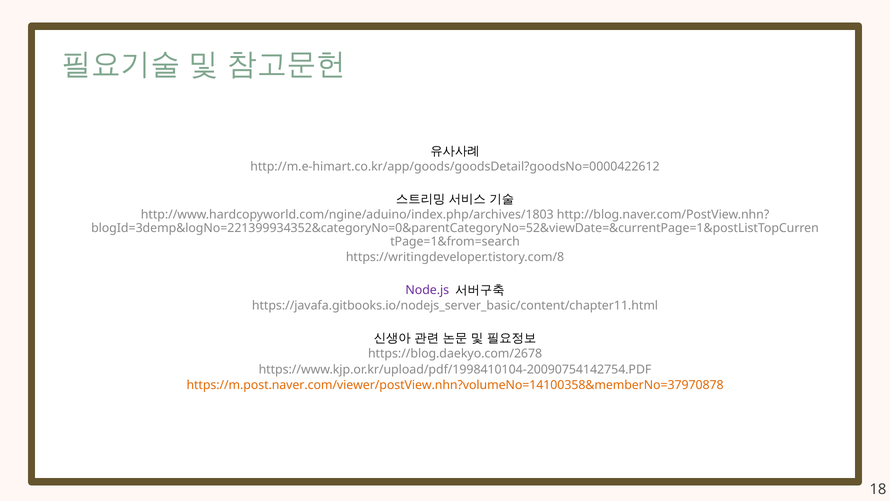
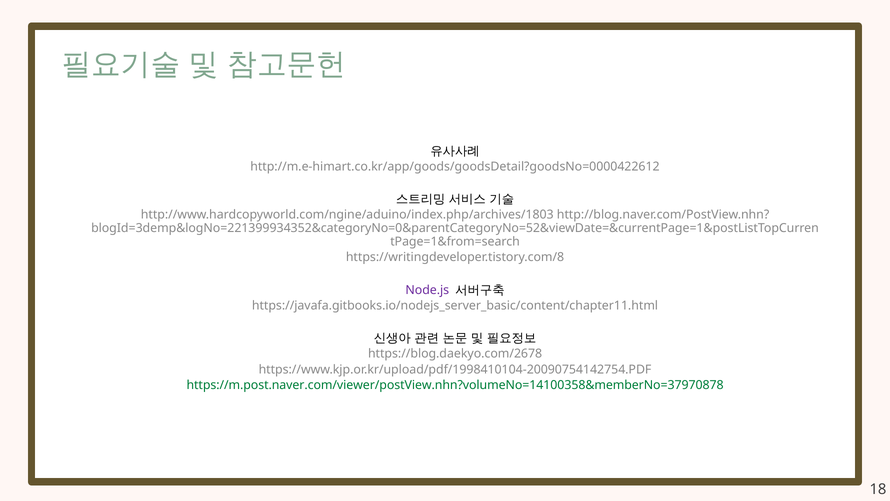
https://m.post.naver.com/viewer/postView.nhn?volumeNo=14100358&memberNo=37970878 colour: orange -> green (455, 385)
